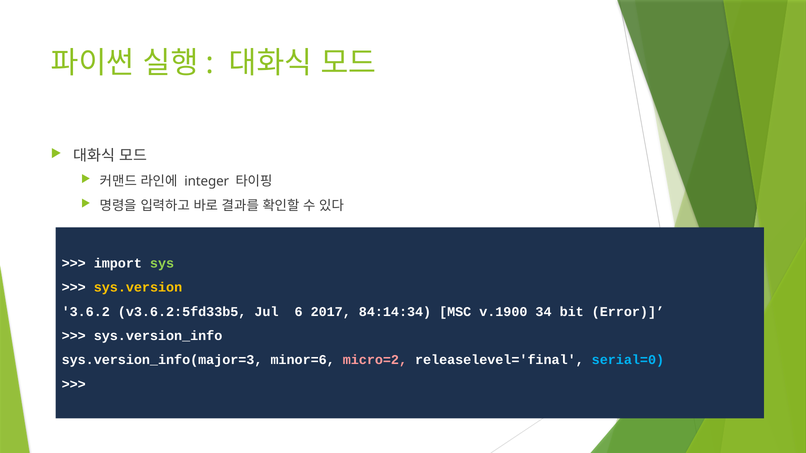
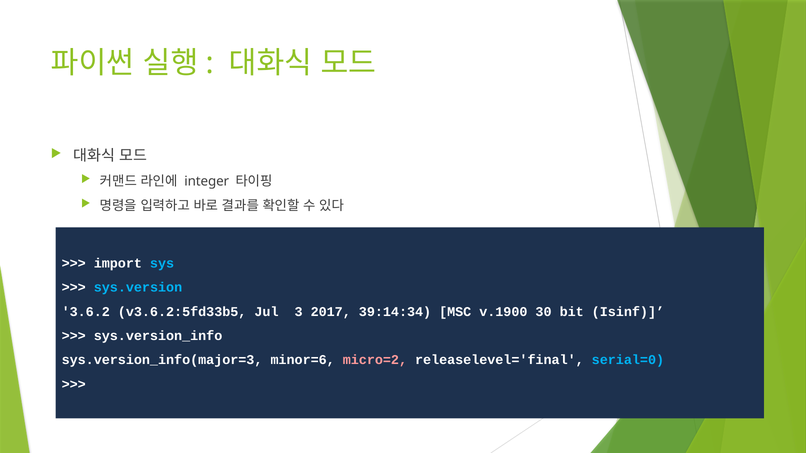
sys colour: light green -> light blue (162, 264)
sys.version colour: yellow -> light blue (138, 288)
6: 6 -> 3 (299, 312)
84:14:34: 84:14:34 -> 39:14:34 (395, 312)
34: 34 -> 30 (544, 312)
Error: Error -> Isinf (628, 312)
